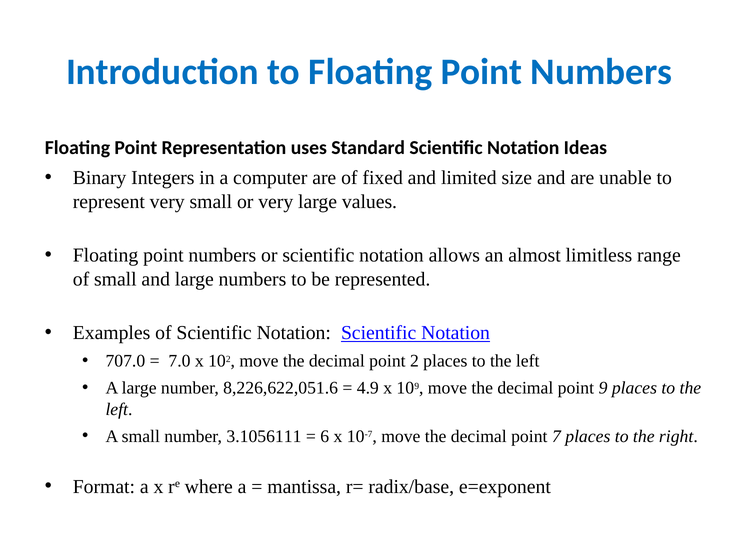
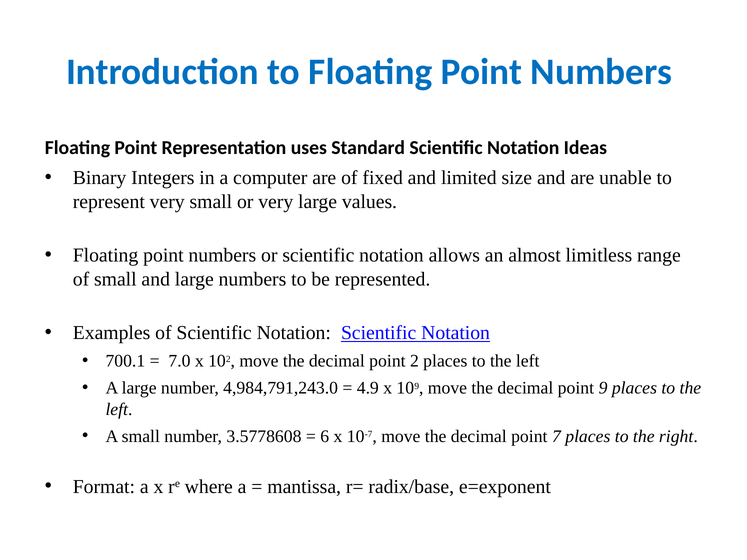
707.0: 707.0 -> 700.1 (125, 361)
8,226,622,051.6: 8,226,622,051.6 -> 4,984,791,243.0 (281, 388)
3.1056111: 3.1056111 -> 3.5778608 (264, 436)
